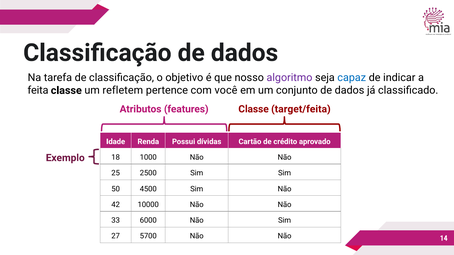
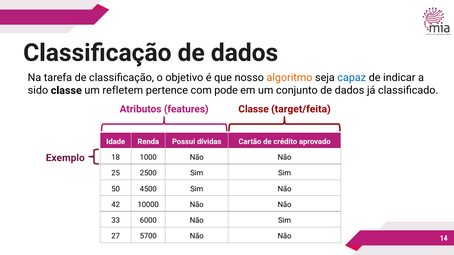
algoritmo colour: purple -> orange (289, 78)
feita: feita -> sido (38, 90)
você: você -> pode (226, 90)
